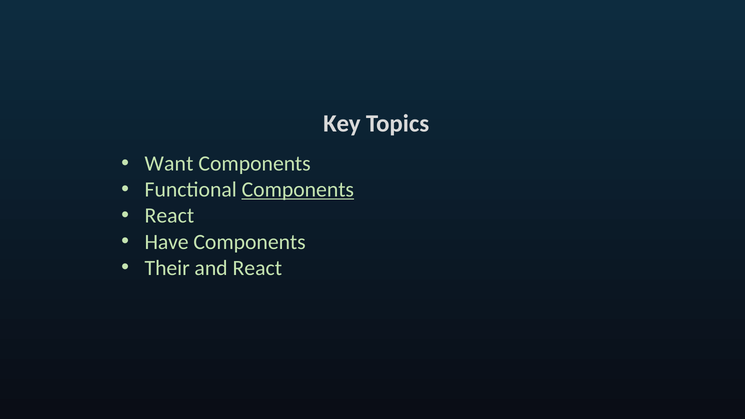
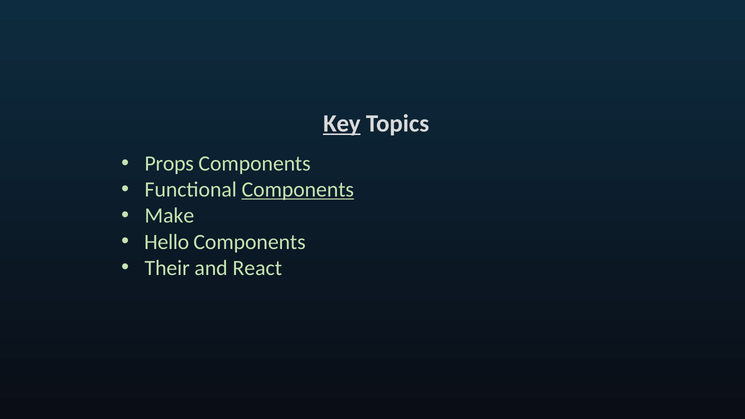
Key underline: none -> present (342, 124)
Want: Want -> Props (169, 164)
React: React -> Make (169, 216)
Have: Have -> Hello (167, 242)
